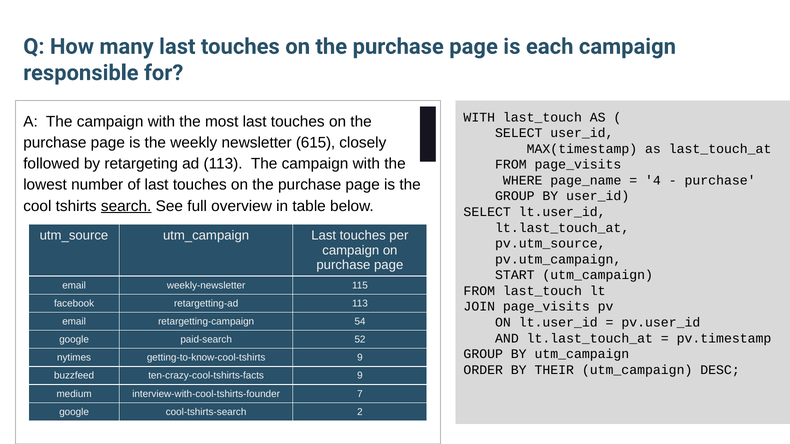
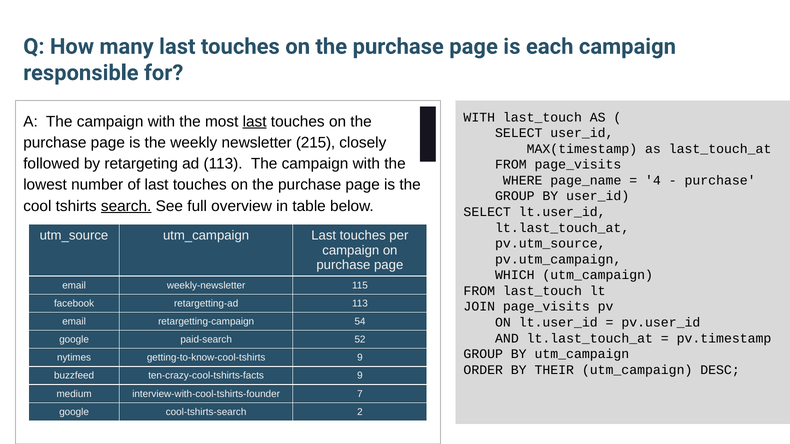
last underline: none -> present (255, 122)
615: 615 -> 215 (316, 143)
START: START -> WHICH (515, 275)
